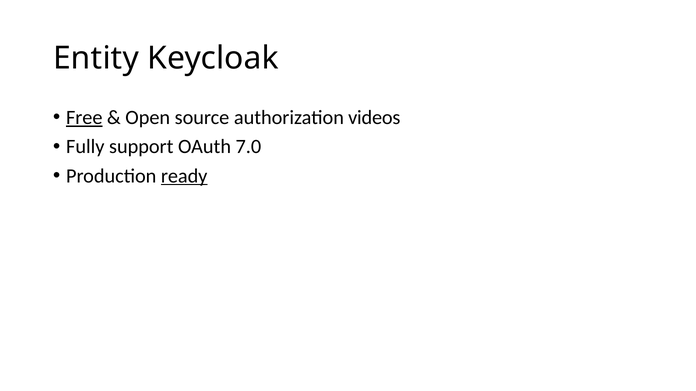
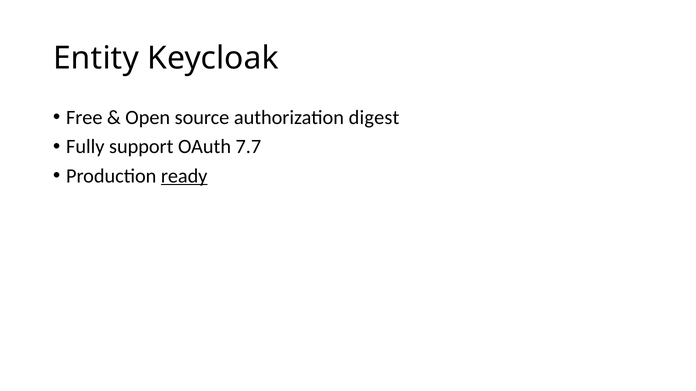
Free underline: present -> none (84, 118)
videos: videos -> digest (374, 118)
7.0: 7.0 -> 7.7 (248, 147)
